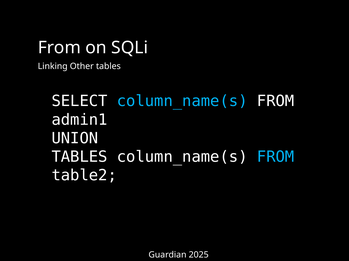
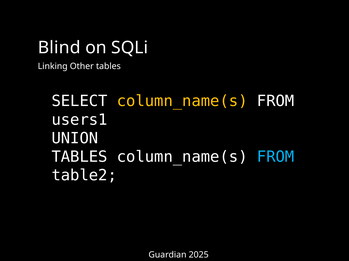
From: From -> Blind (59, 48)
column_name(s colour: light blue -> yellow (182, 101)
admin1: admin1 -> users1 (80, 120)
